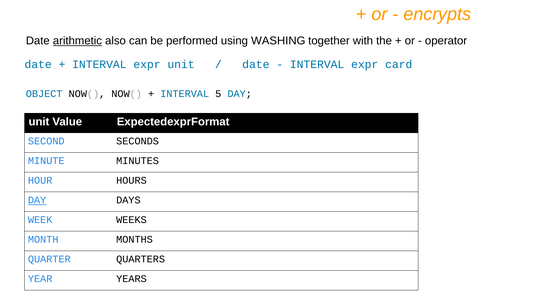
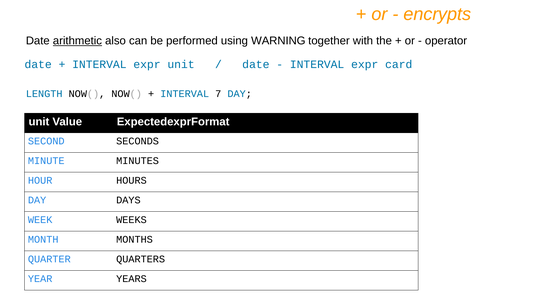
WASHING: WASHING -> WARNING (278, 41)
OBJECT: OBJECT -> LENGTH (44, 94)
5: 5 -> 7 (218, 94)
DAY underline: present -> none (37, 201)
